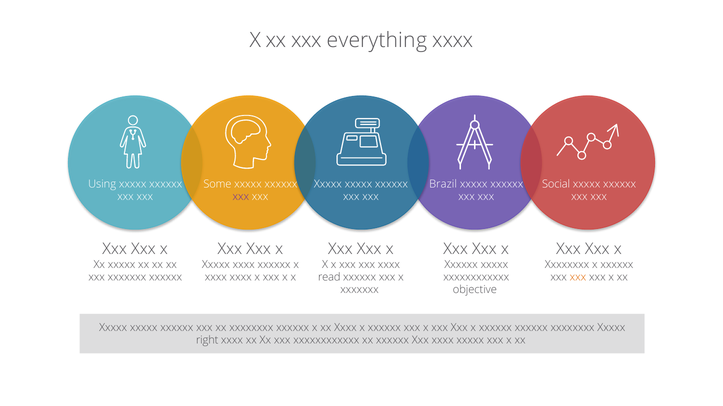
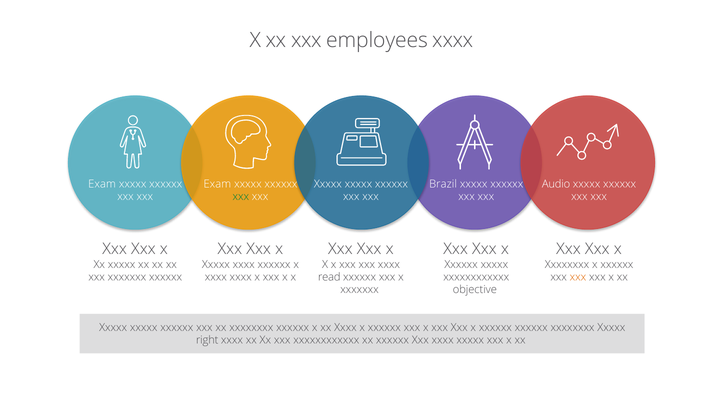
everything: everything -> employees (377, 40)
Using: Using -> Exam (102, 184)
Some: Some -> Exam (217, 184)
Social: Social -> Audio (556, 184)
xxx colour: purple -> green (241, 197)
